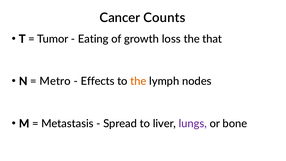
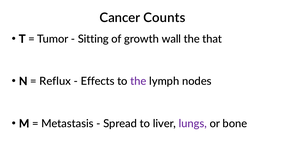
Eating: Eating -> Sitting (93, 39)
loss: loss -> wall (171, 39)
Metro: Metro -> Reflux (55, 81)
the colour: orange -> purple (138, 81)
